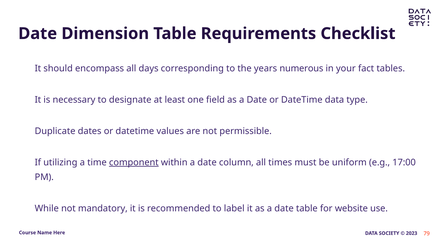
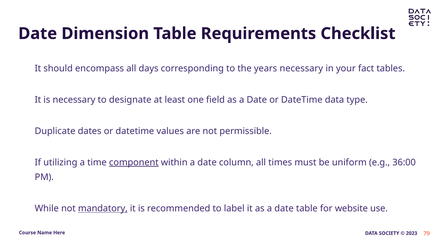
years numerous: numerous -> necessary (301, 69)
17:00: 17:00 -> 36:00 (404, 162)
mandatory underline: none -> present (103, 209)
